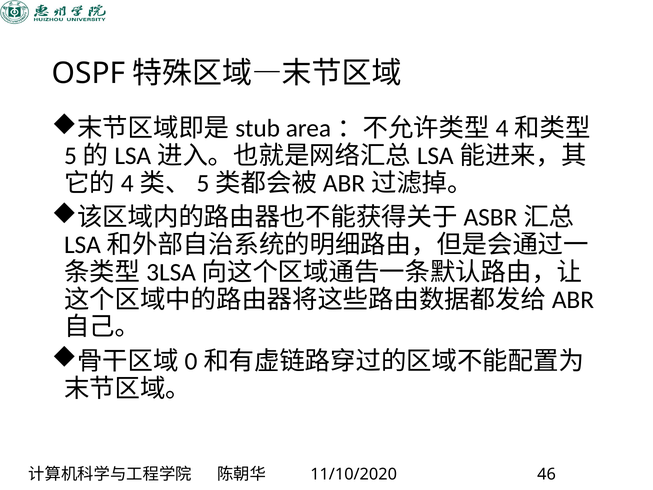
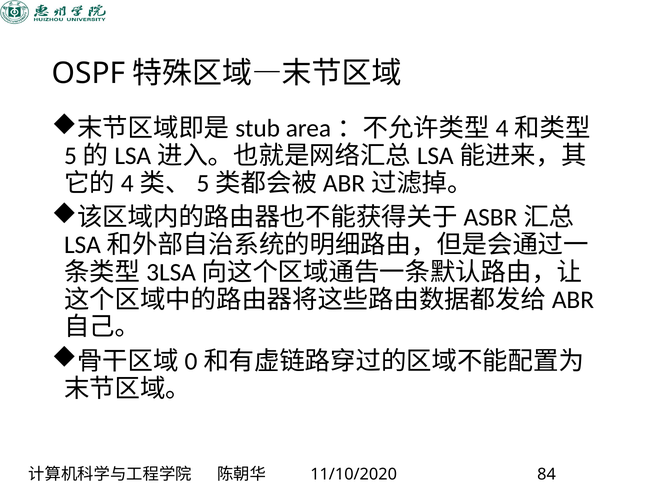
46: 46 -> 84 (547, 474)
